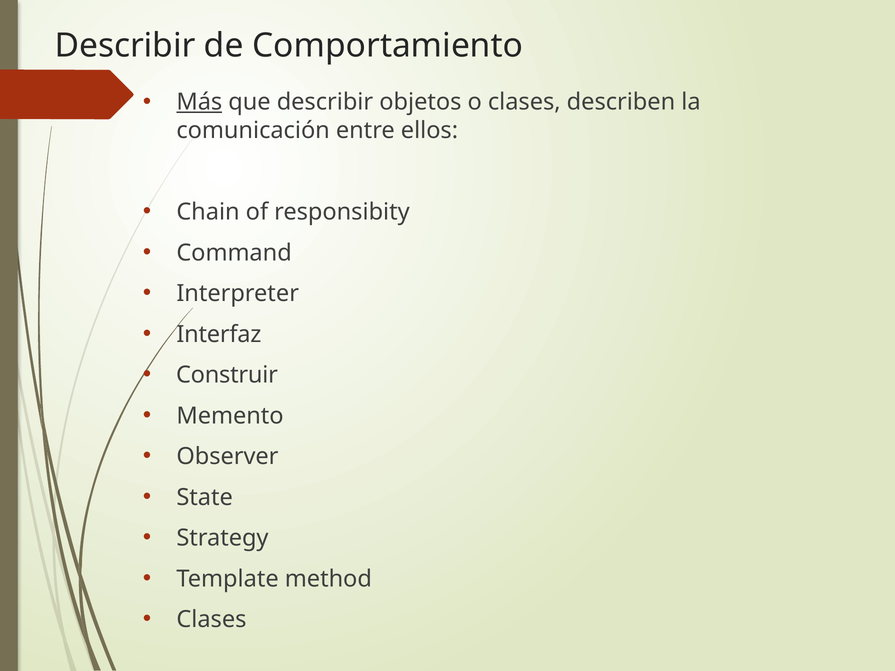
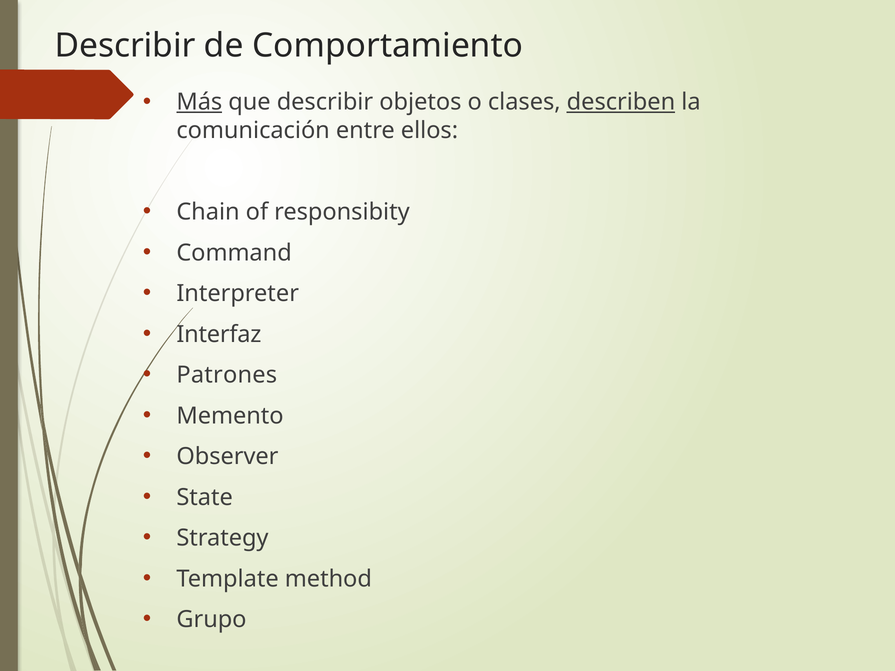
describen underline: none -> present (621, 102)
Construir: Construir -> Patrones (227, 375)
Clases: Clases -> Grupo (211, 620)
